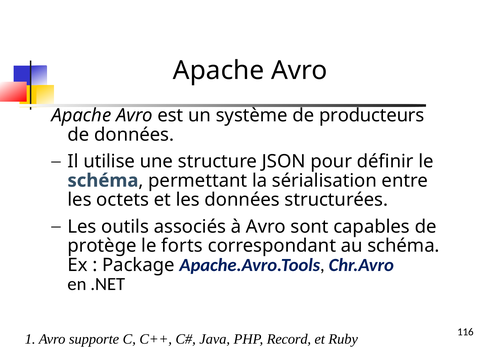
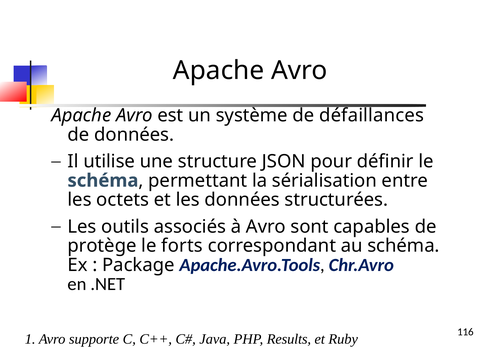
producteurs: producteurs -> défaillances (372, 116)
Record: Record -> Results (289, 340)
